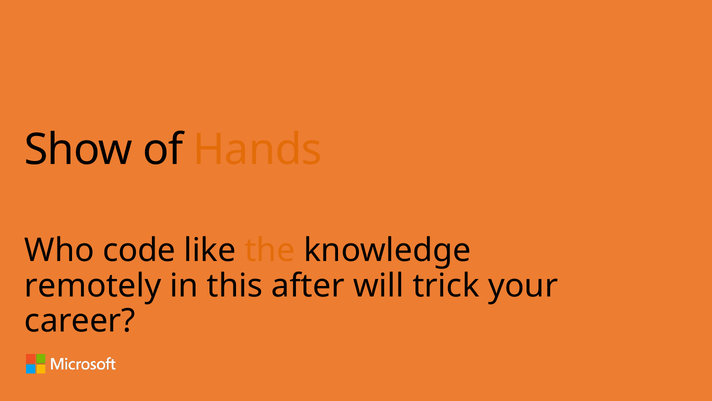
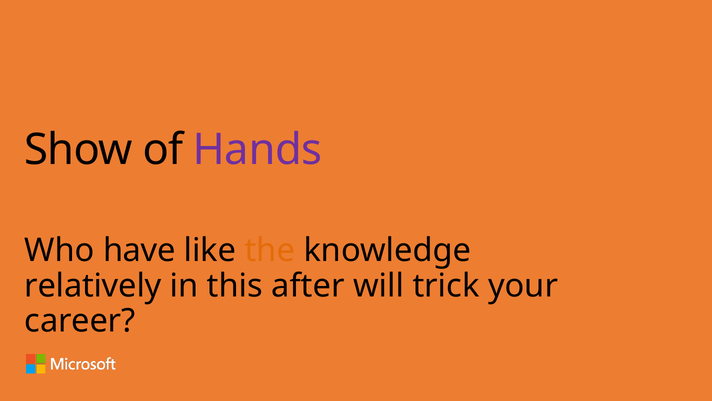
Hands colour: orange -> purple (257, 150)
code: code -> have (139, 250)
remotely: remotely -> relatively (93, 285)
